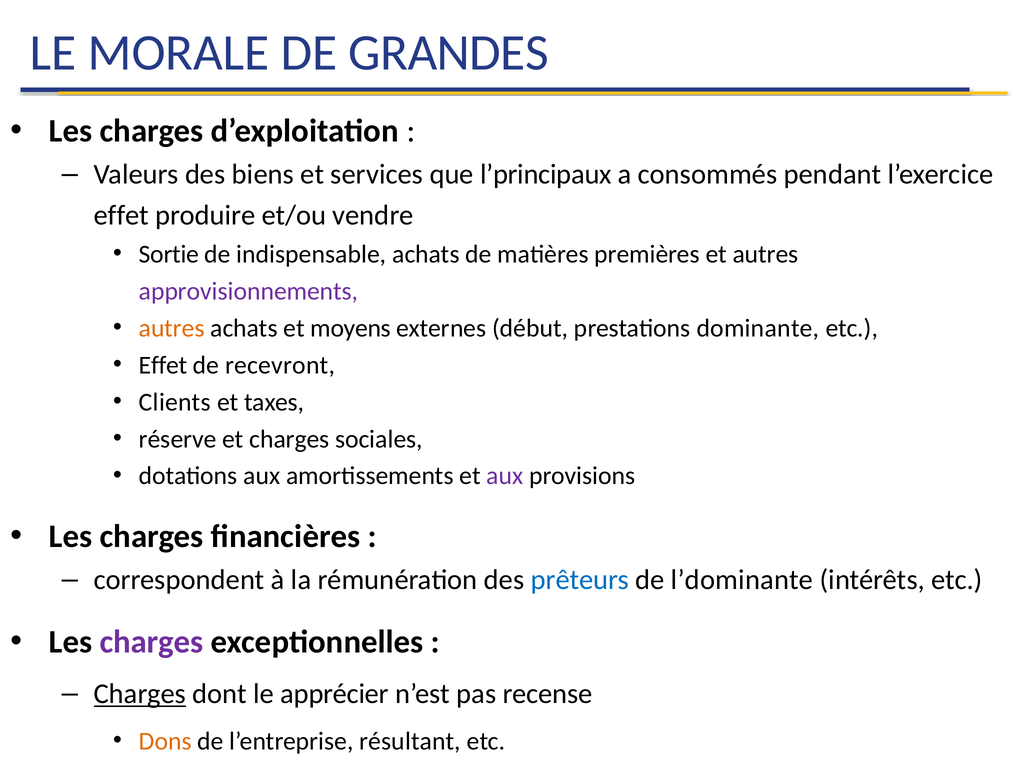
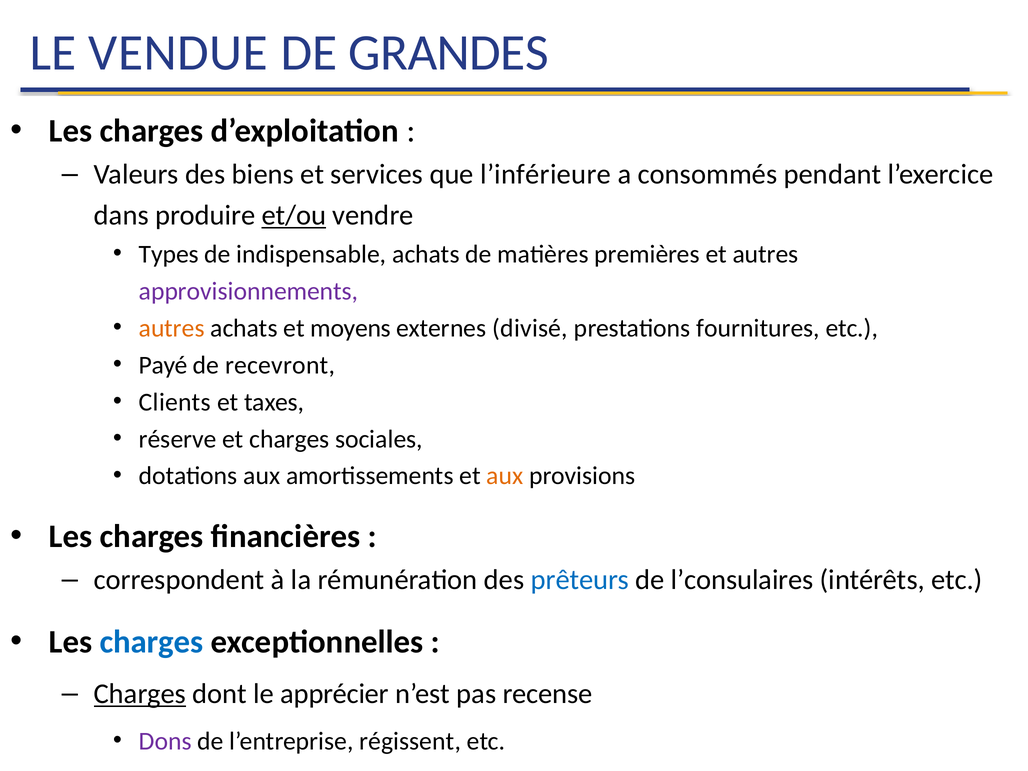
MORALE: MORALE -> VENDUE (178, 53)
l’principaux: l’principaux -> l’inférieure (546, 174)
effet: effet -> dans (121, 216)
et/ou underline: none -> present (294, 216)
Sortie: Sortie -> Types (169, 254)
début: début -> divisé (530, 328)
dominante: dominante -> fournitures (758, 328)
Effet: Effet -> Payé (163, 365)
aux colour: purple -> orange (505, 476)
l’dominante: l’dominante -> l’consulaires (742, 580)
charges colour: purple -> blue (152, 642)
Dons colour: orange -> purple (165, 741)
résultant: résultant -> régissent (410, 741)
